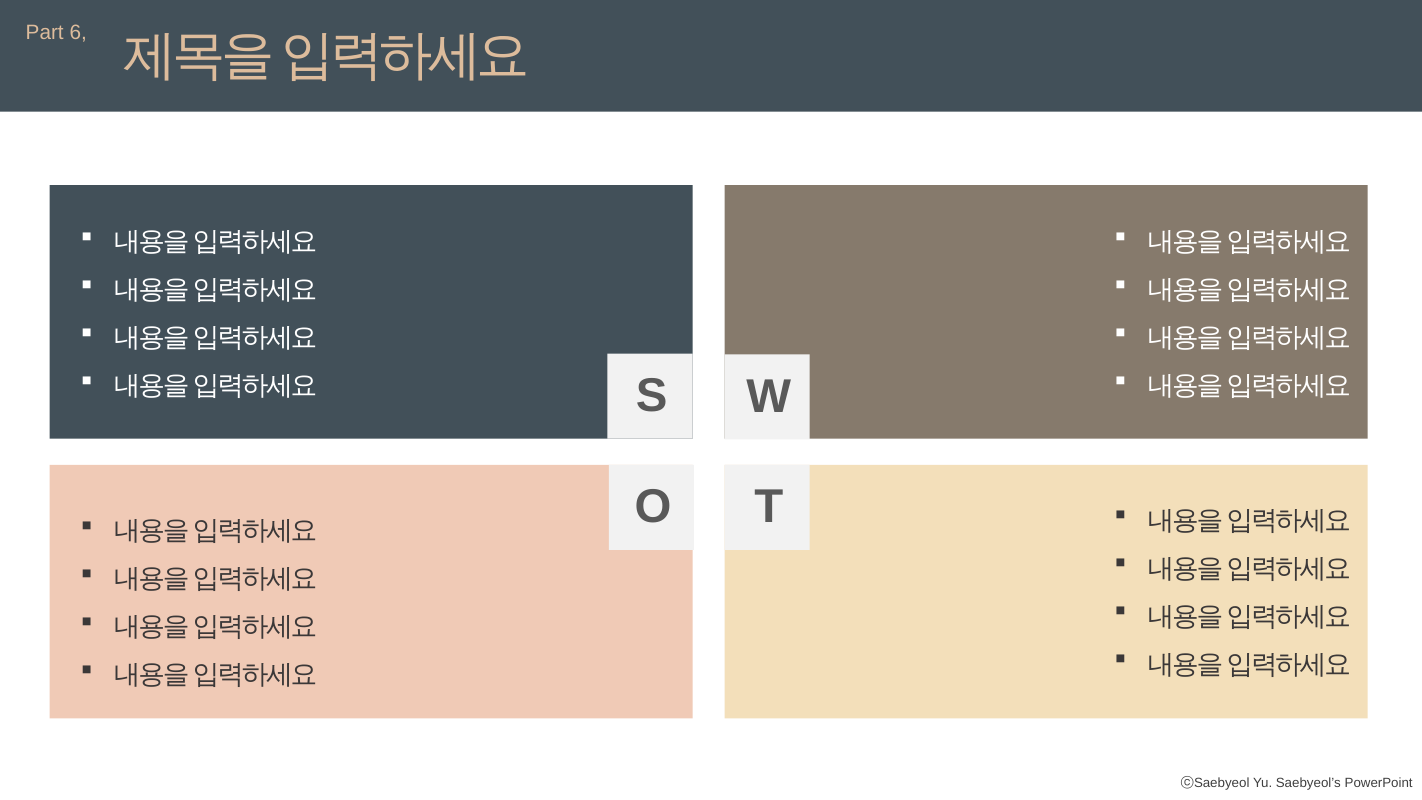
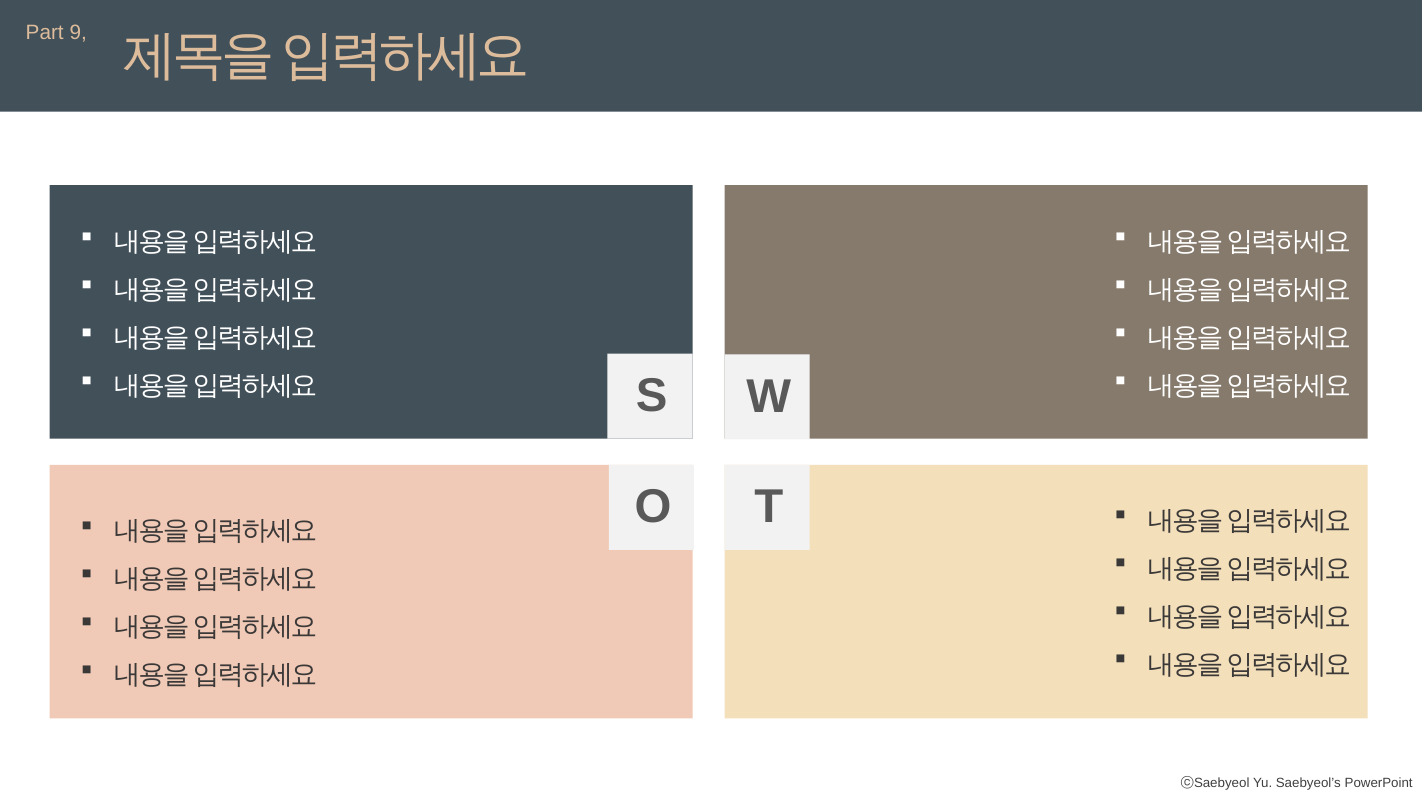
6: 6 -> 9 (78, 32)
